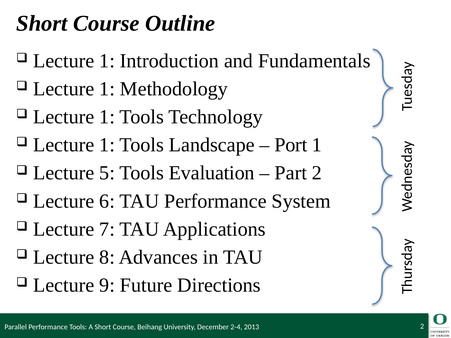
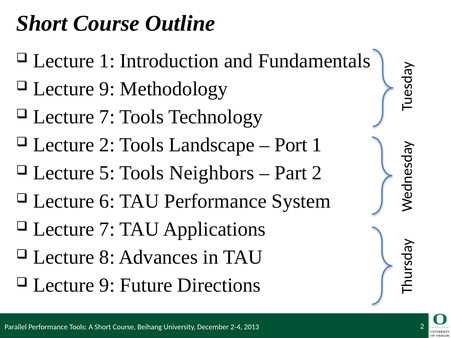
1: 1 -> 9 (107, 89)
1: 1 -> 7 (107, 117)
1: 1 -> 2 (107, 145)
Evaluation: Evaluation -> Neighbors (212, 173)
